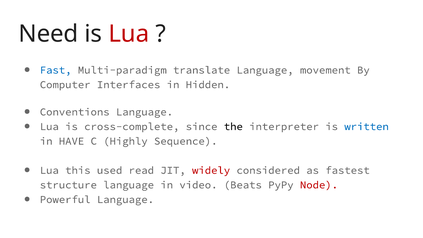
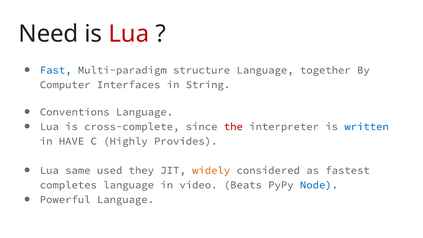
translate: translate -> structure (202, 70)
movement: movement -> together (325, 70)
Hidden: Hidden -> String (208, 85)
the colour: black -> red (233, 127)
Sequence: Sequence -> Provides (186, 141)
this: this -> same (78, 170)
read: read -> they (141, 170)
widely colour: red -> orange (211, 170)
structure: structure -> completes (68, 185)
Node colour: red -> blue (319, 185)
